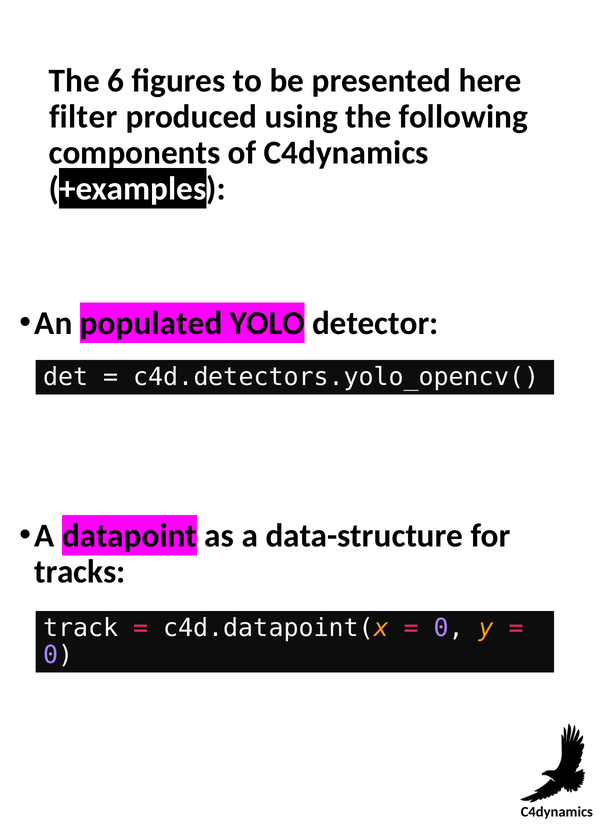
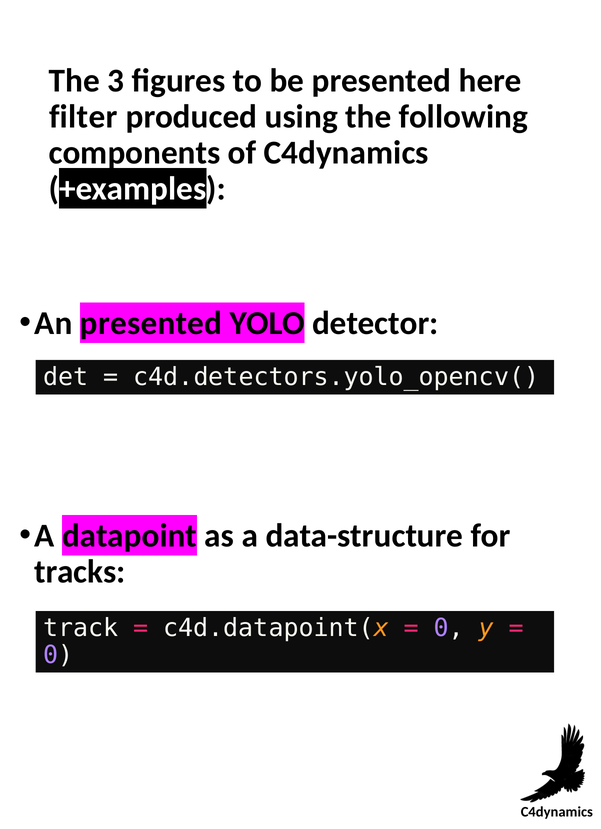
6: 6 -> 3 (116, 81)
An populated: populated -> presented (151, 323)
